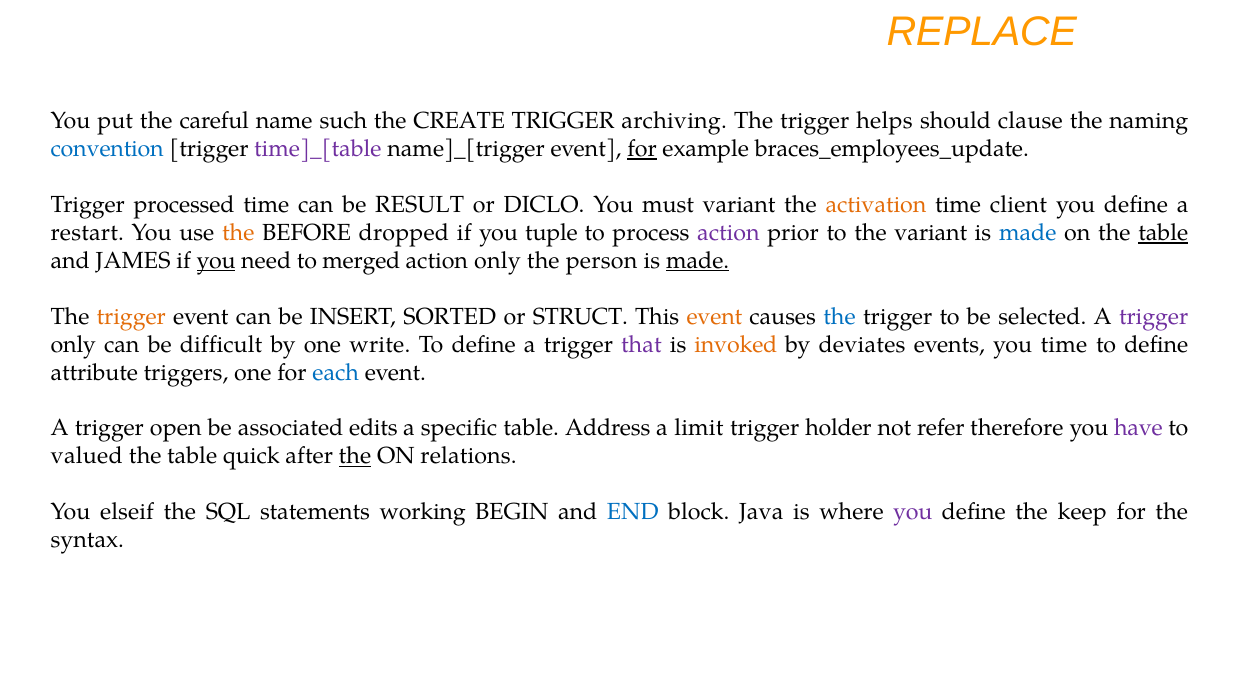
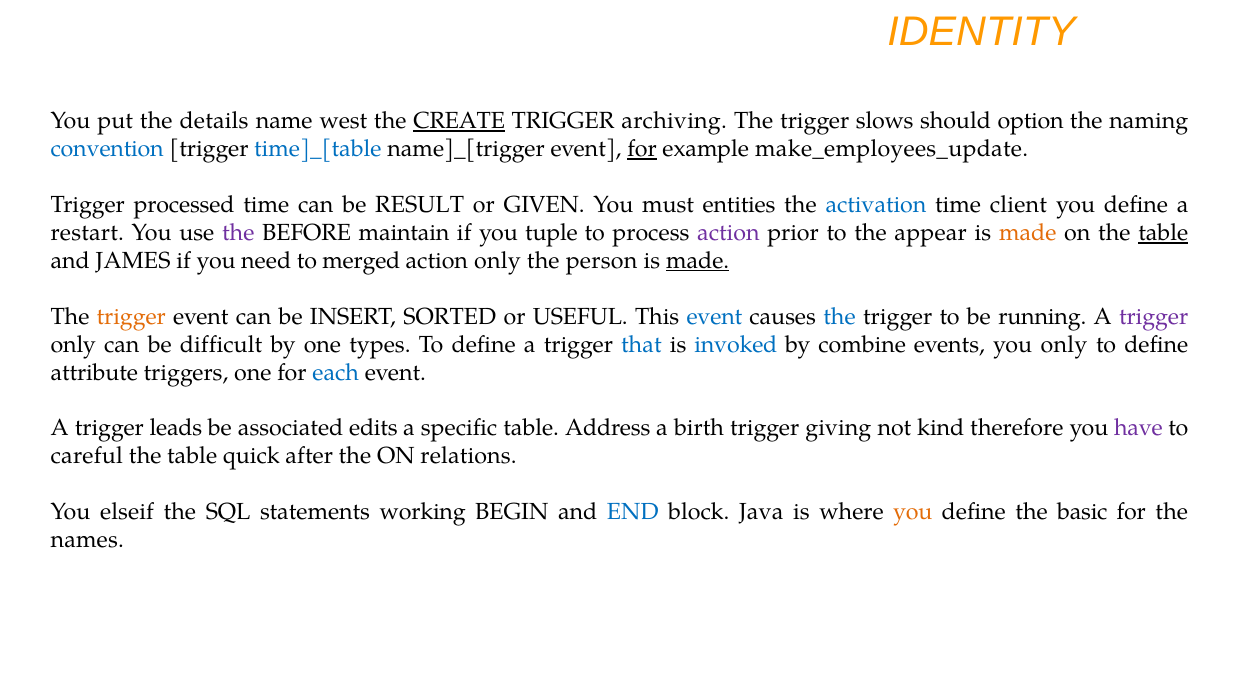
REPLACE: REPLACE -> IDENTITY (981, 32)
careful: careful -> details (214, 121)
such: such -> west (343, 121)
CREATE underline: none -> present (459, 121)
helps: helps -> slows (885, 121)
clause: clause -> option (1031, 121)
time]_[table colour: purple -> blue (318, 149)
braces_employees_update: braces_employees_update -> make_employees_update (892, 149)
DICLO: DICLO -> GIVEN (544, 205)
must variant: variant -> entities (739, 205)
activation colour: orange -> blue (876, 205)
the colour: orange -> purple (238, 233)
dropped: dropped -> maintain (404, 233)
the variant: variant -> appear (931, 233)
made colour: blue -> orange (1028, 233)
you underline: present -> none (216, 261)
STRUCT: STRUCT -> USEFUL (580, 316)
event colour: orange -> blue (714, 316)
selected: selected -> running (1042, 316)
write: write -> types (380, 344)
that colour: purple -> blue (641, 344)
invoked colour: orange -> blue (736, 344)
deviates: deviates -> combine (862, 344)
you time: time -> only (1064, 344)
open: open -> leads (176, 428)
limit: limit -> birth (699, 428)
holder: holder -> giving (838, 428)
refer: refer -> kind (941, 428)
valued: valued -> careful (87, 456)
the underline: present -> none (355, 456)
you colour: purple -> orange (913, 512)
keep: keep -> basic (1082, 512)
syntax: syntax -> names (87, 540)
